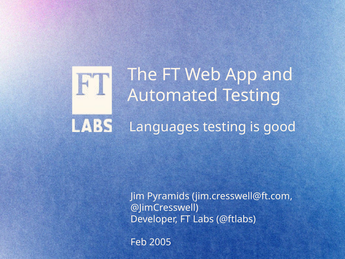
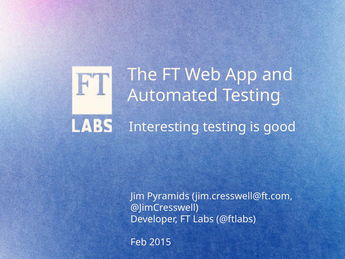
Languages: Languages -> Interesting (164, 127)
2005: 2005 -> 2015 (160, 242)
